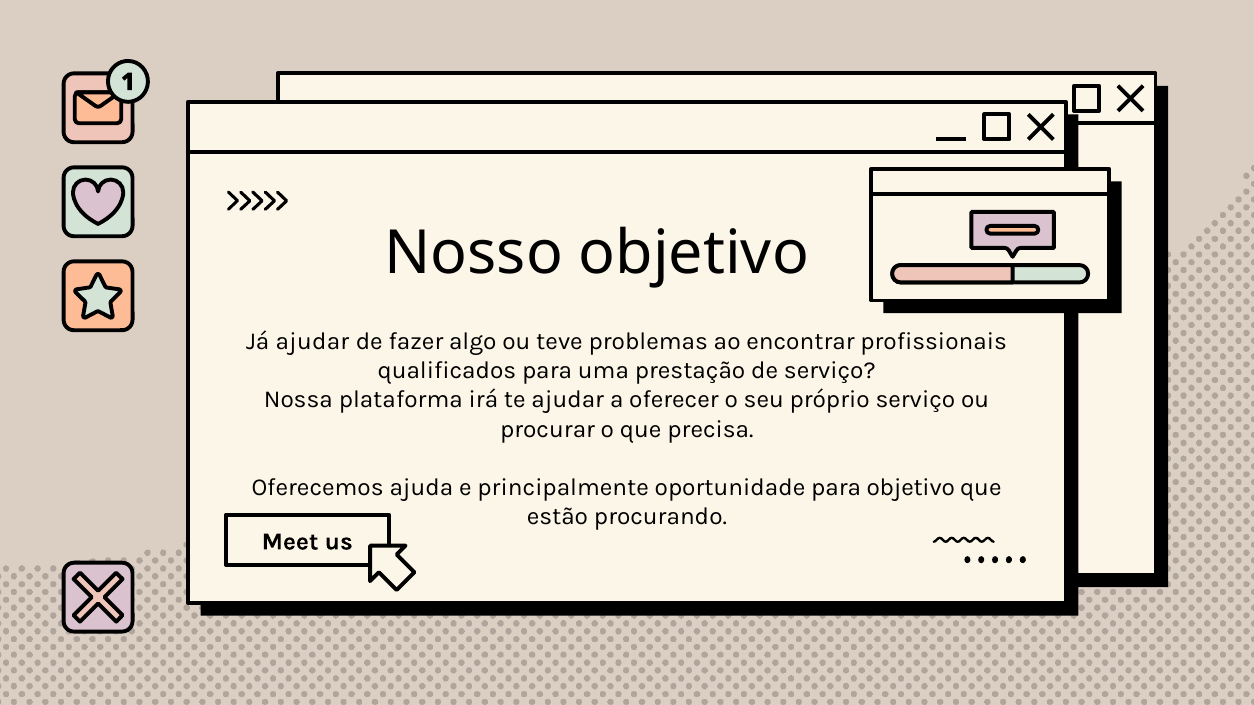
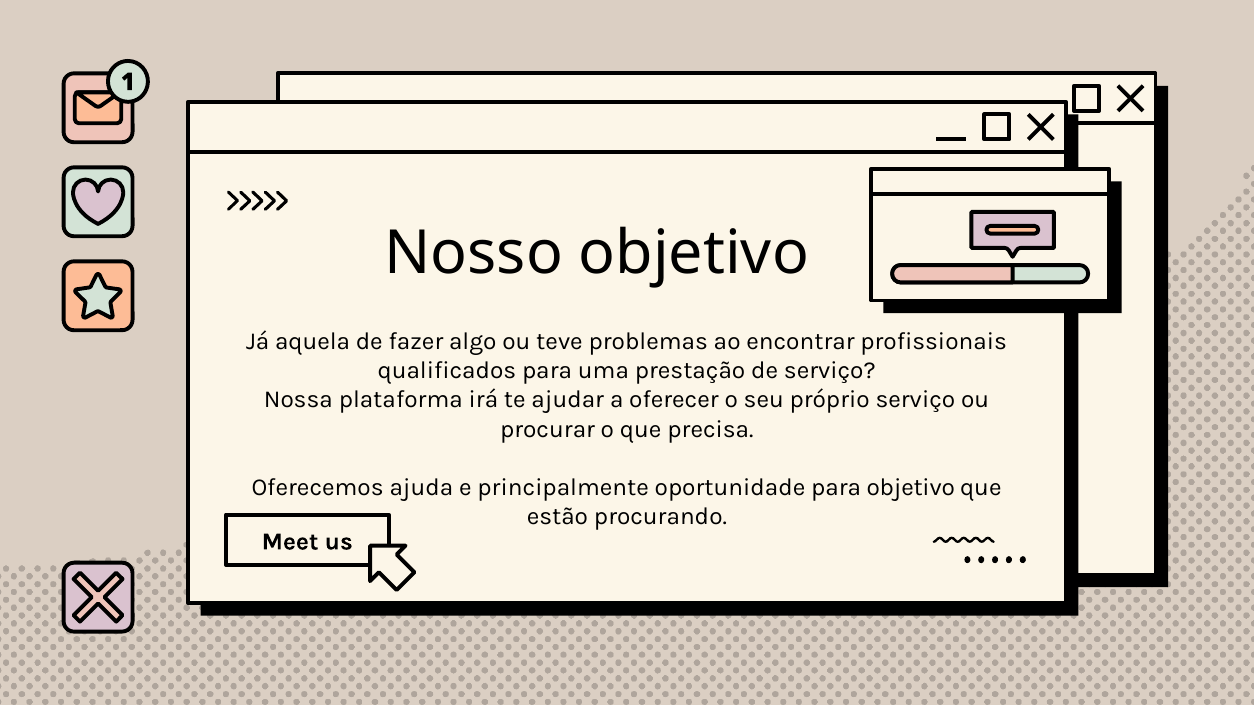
Já ajudar: ajudar -> aquela (313, 341)
